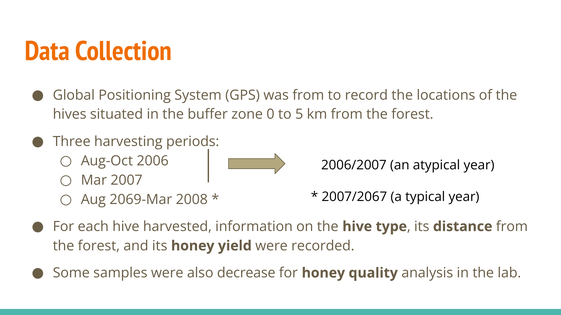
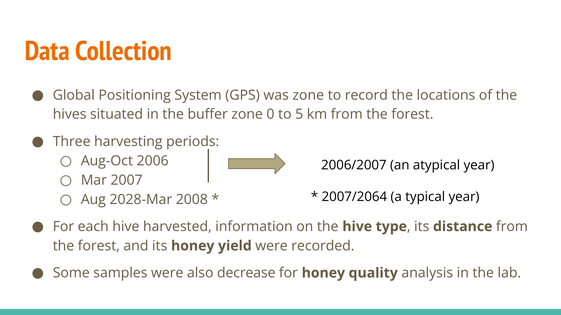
was from: from -> zone (308, 95)
2007/2067: 2007/2067 -> 2007/2064 (354, 197)
2069-Mar: 2069-Mar -> 2028-Mar (141, 200)
